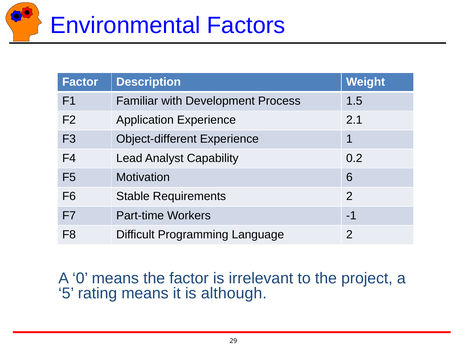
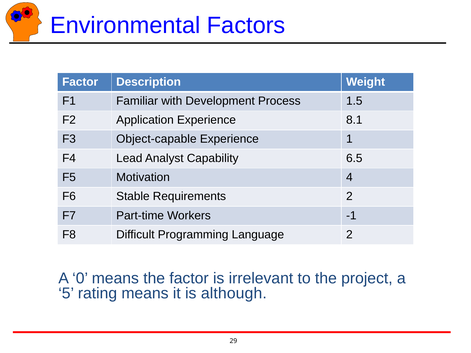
2.1: 2.1 -> 8.1 (354, 120)
Object-different: Object-different -> Object-capable (156, 139)
0.2: 0.2 -> 6.5 (354, 158)
6: 6 -> 4 (349, 177)
